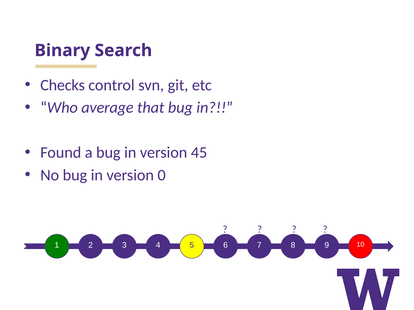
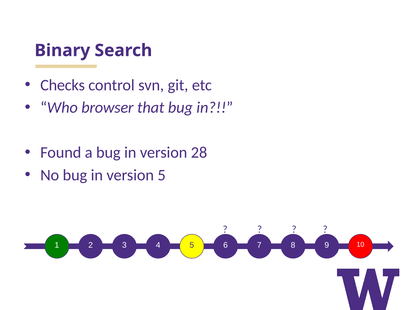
average: average -> browser (107, 108)
45: 45 -> 28 (199, 153)
version 0: 0 -> 5 (162, 175)
